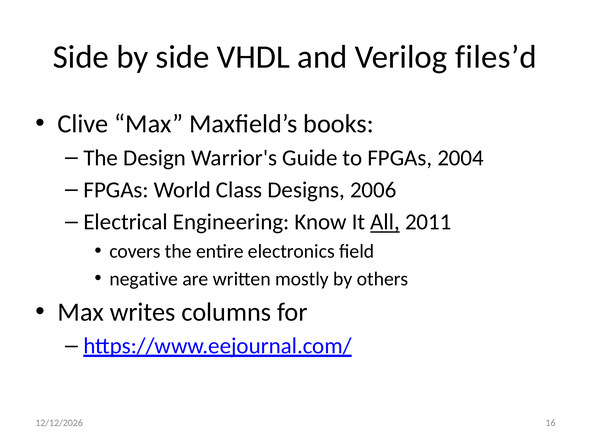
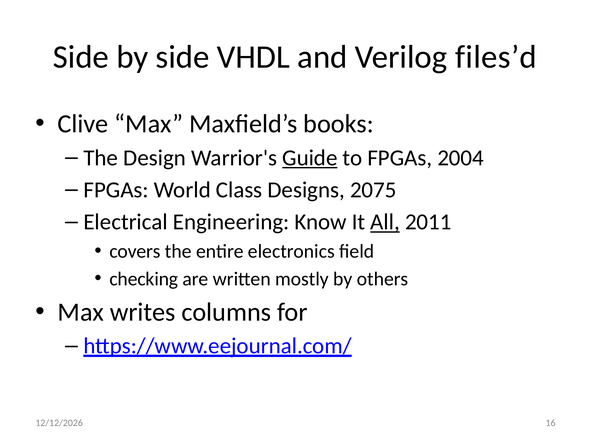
Guide underline: none -> present (310, 158)
2006: 2006 -> 2075 (373, 190)
negative: negative -> checking (144, 279)
